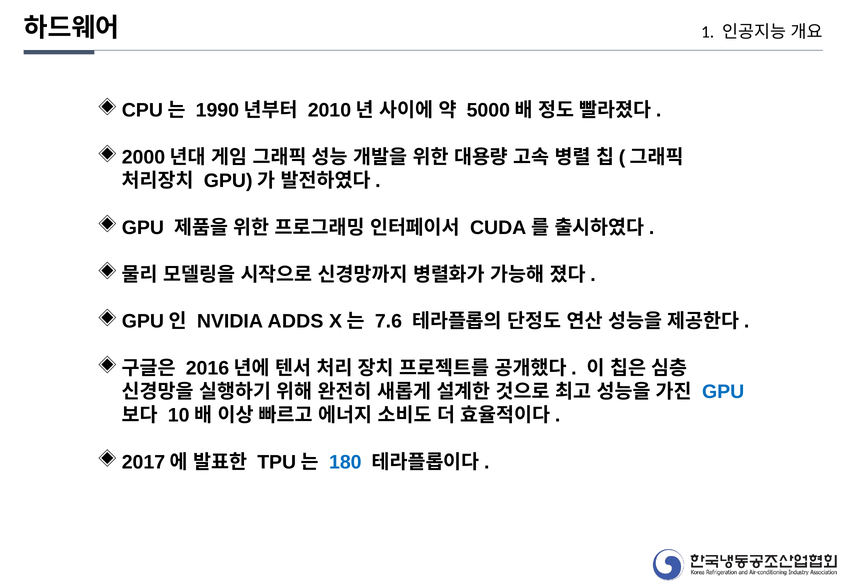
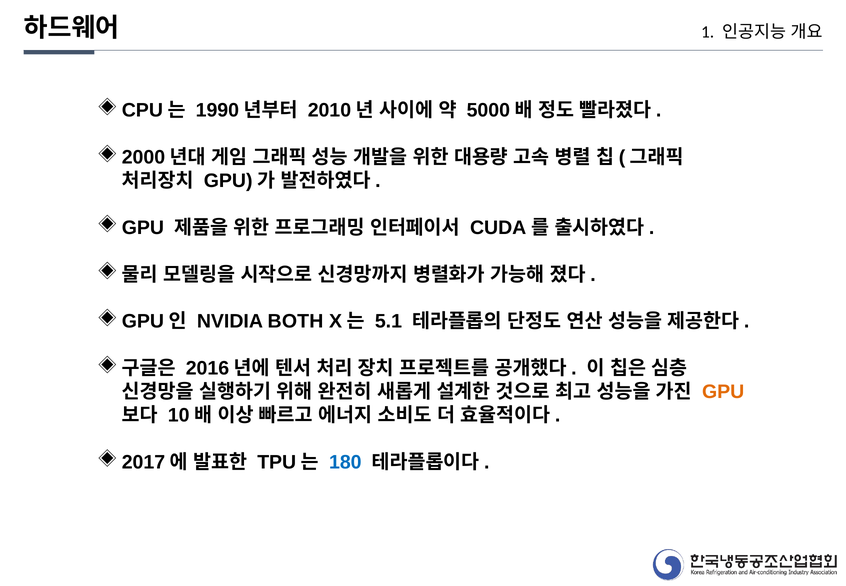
ADDS: ADDS -> BOTH (296, 321)
7.6: 7.6 -> 5.1 (388, 321)
GPU colour: blue -> orange (723, 392)
